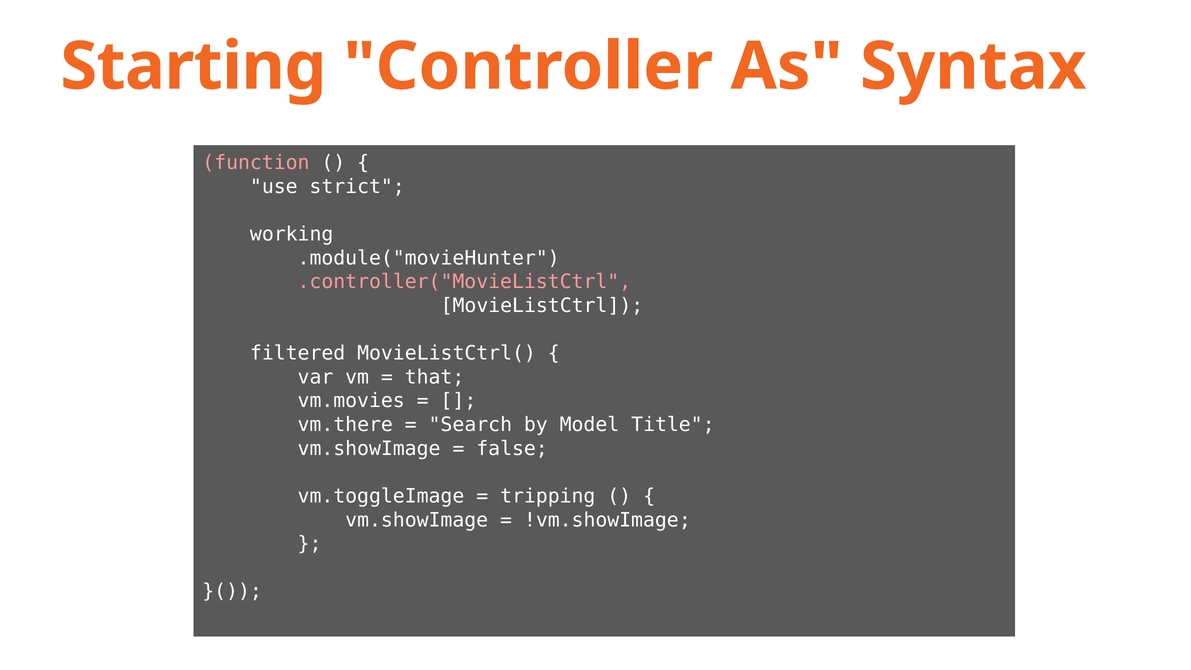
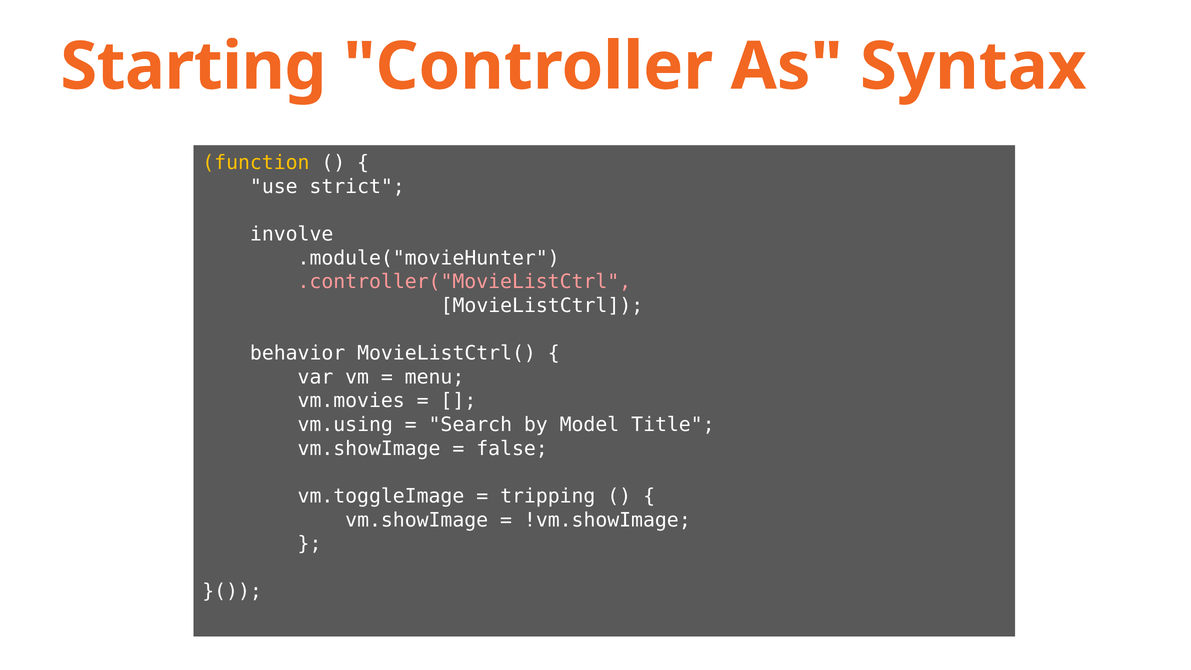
function colour: pink -> yellow (256, 163)
working: working -> involve (292, 234)
filtered: filtered -> behavior (298, 353)
that: that -> menu (435, 377)
vm.there: vm.there -> vm.using (345, 425)
